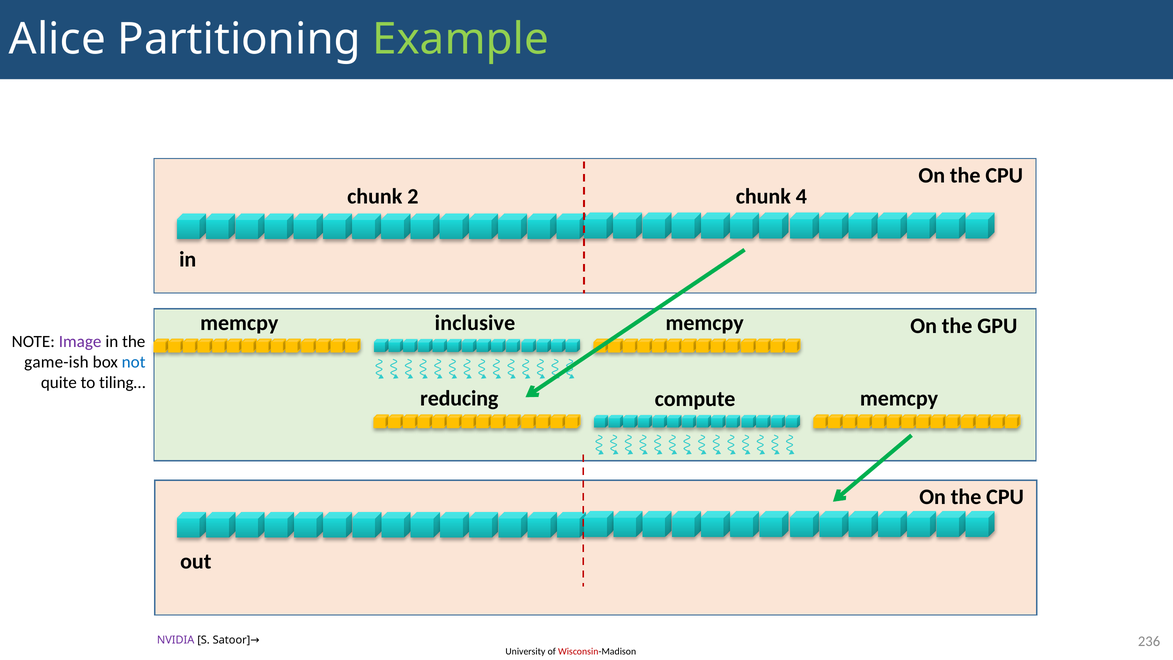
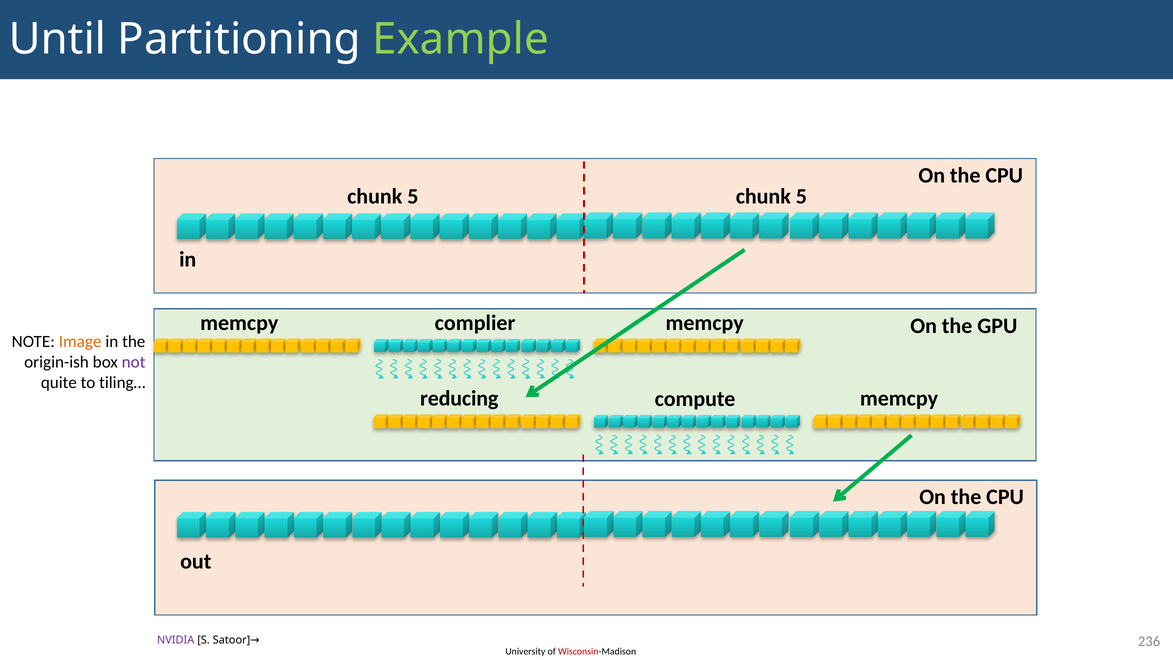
Alice: Alice -> Until (58, 39)
2: 2 -> 5 (413, 196)
4: 4 -> 5 (801, 196)
inclusive: inclusive -> complier (475, 323)
Image colour: purple -> orange (80, 342)
game-ish: game-ish -> origin-ish (57, 362)
not colour: blue -> purple (134, 362)
